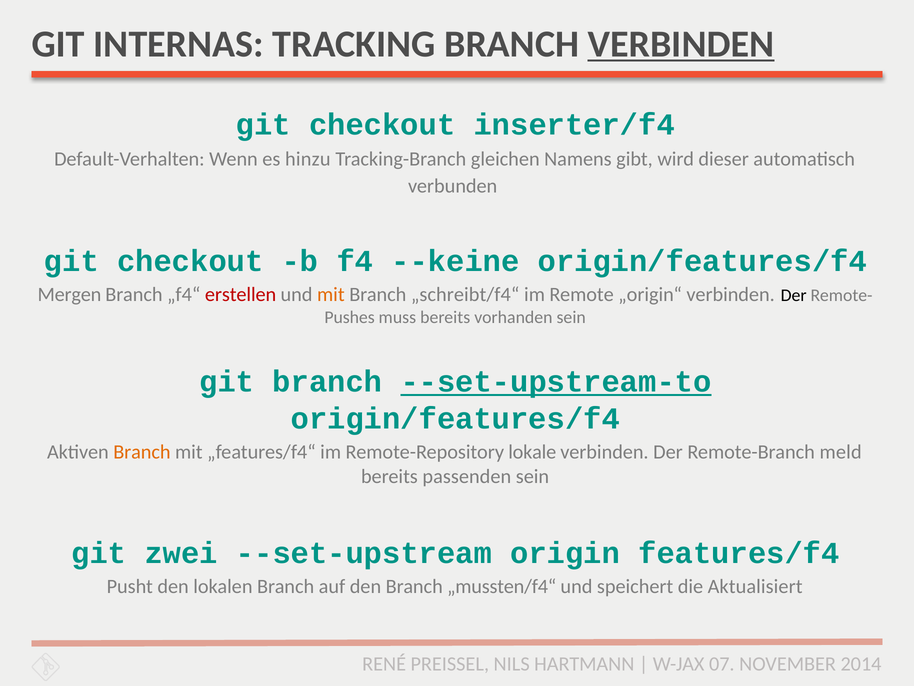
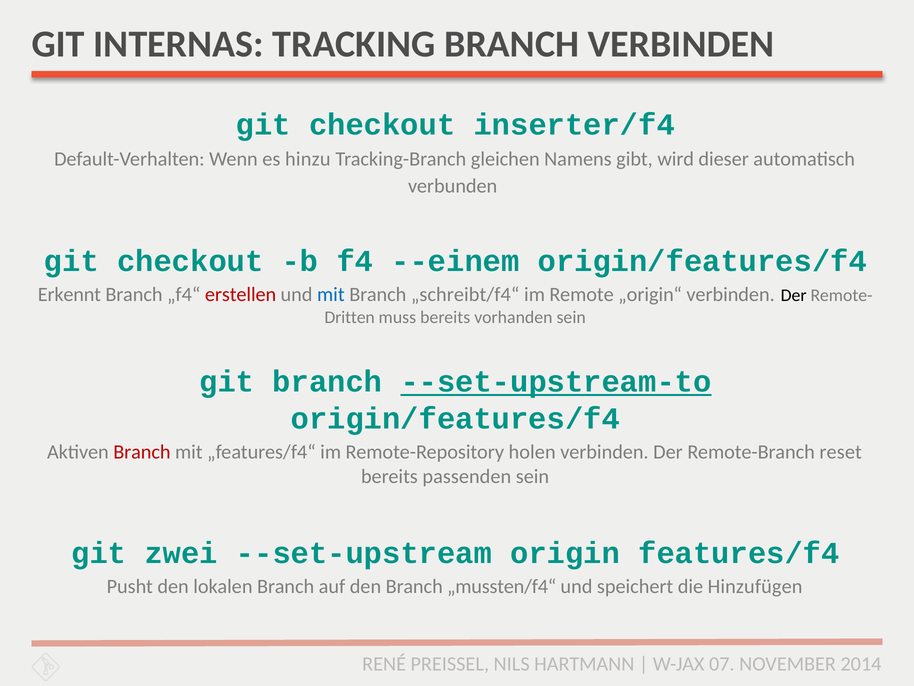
VERBINDEN underline: present -> none (681, 44)
--keine: --keine -> --einem (455, 261)
Mergen: Mergen -> Erkennt (69, 295)
mit colour: orange -> blue (331, 295)
Pushes: Pushes -> Dritten (350, 317)
Branch colour: orange -> red (142, 452)
lokale: lokale -> holen (532, 452)
meld: meld -> reset (841, 452)
Aktualisiert: Aktualisiert -> Hinzufügen (755, 586)
